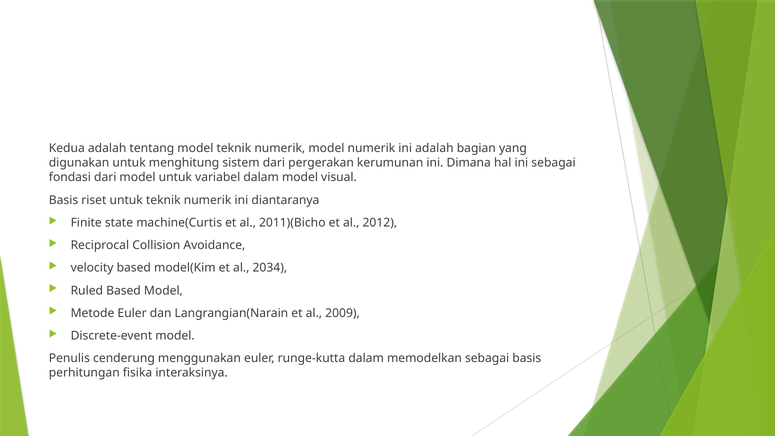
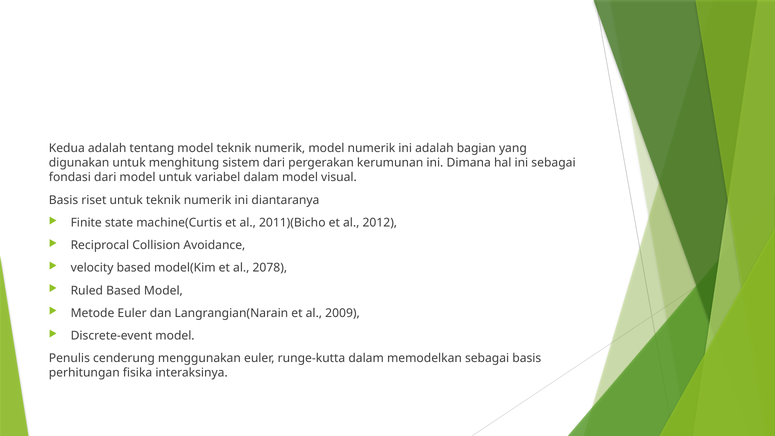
2034: 2034 -> 2078 (270, 268)
